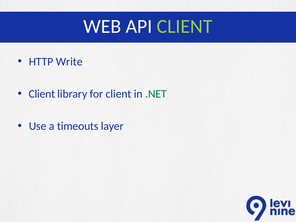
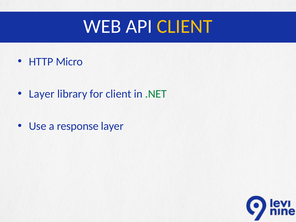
CLIENT colour: light green -> yellow (185, 26)
Write: Write -> Micro (69, 62)
Client: Client -> Layer (42, 94)
timeouts: timeouts -> response (78, 126)
